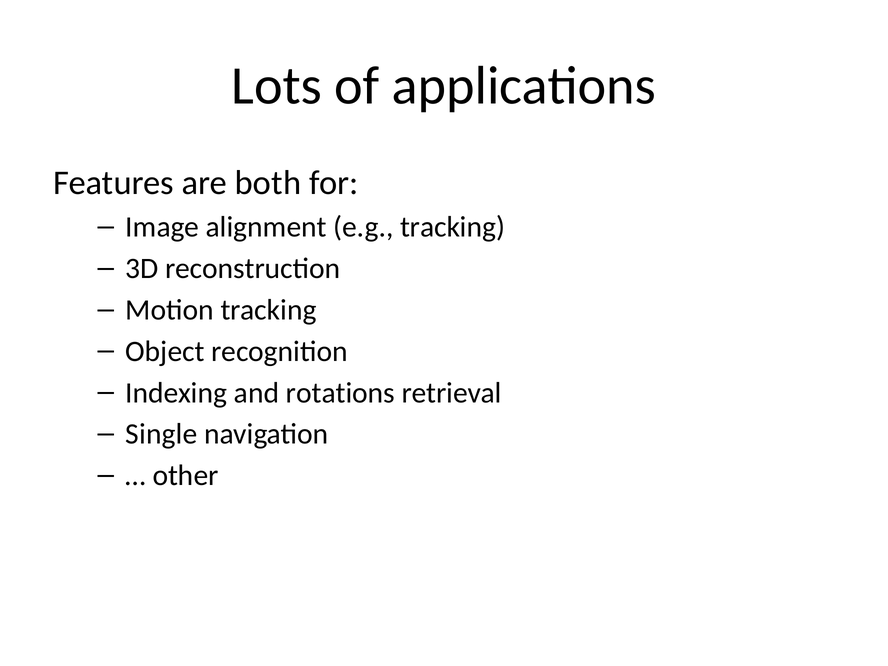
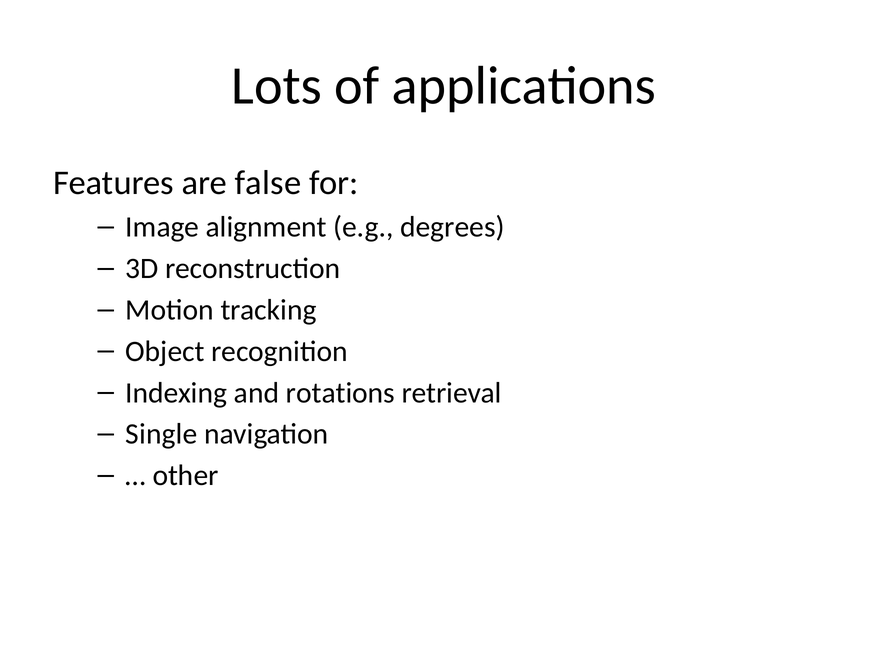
both: both -> false (268, 183)
e.g tracking: tracking -> degrees (452, 227)
